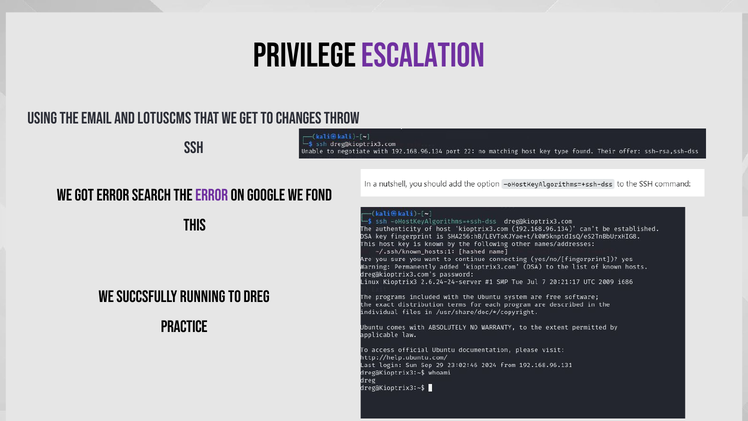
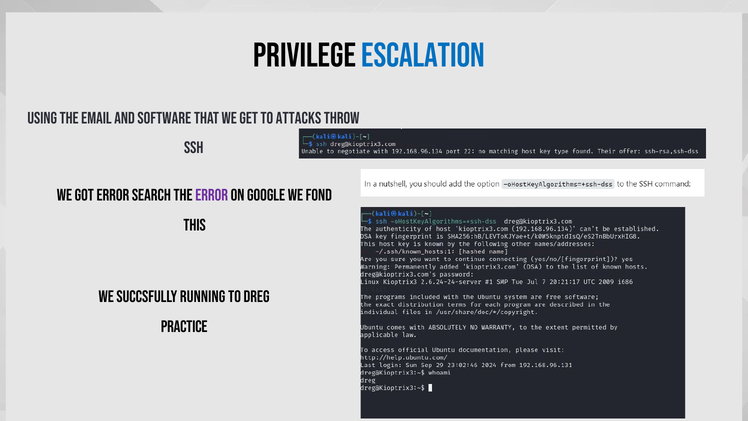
Escalation colour: purple -> blue (423, 56)
lotuscms: lotuscms -> software (164, 118)
changes: changes -> attacks (299, 118)
